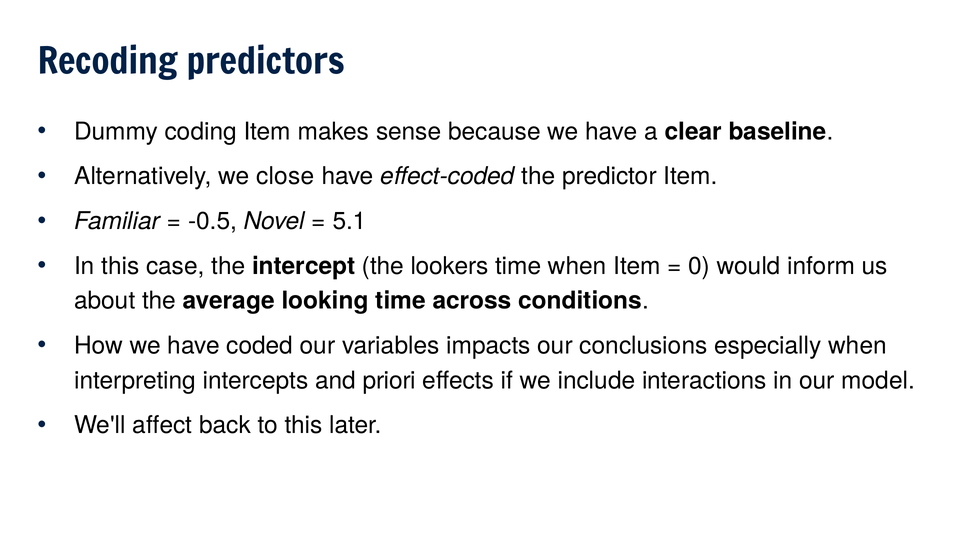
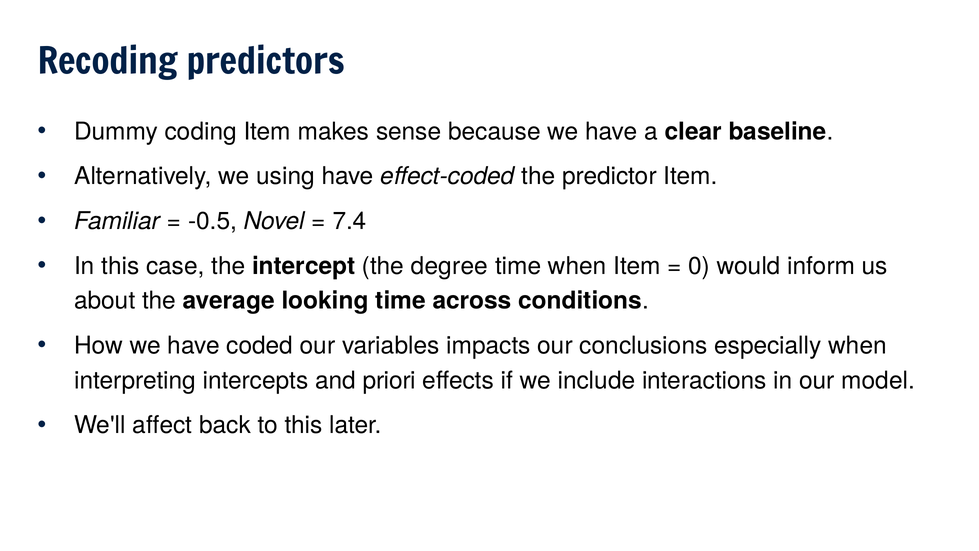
close: close -> using (285, 176)
5.1: 5.1 -> 7.4 (349, 221)
lookers: lookers -> degree (449, 266)
